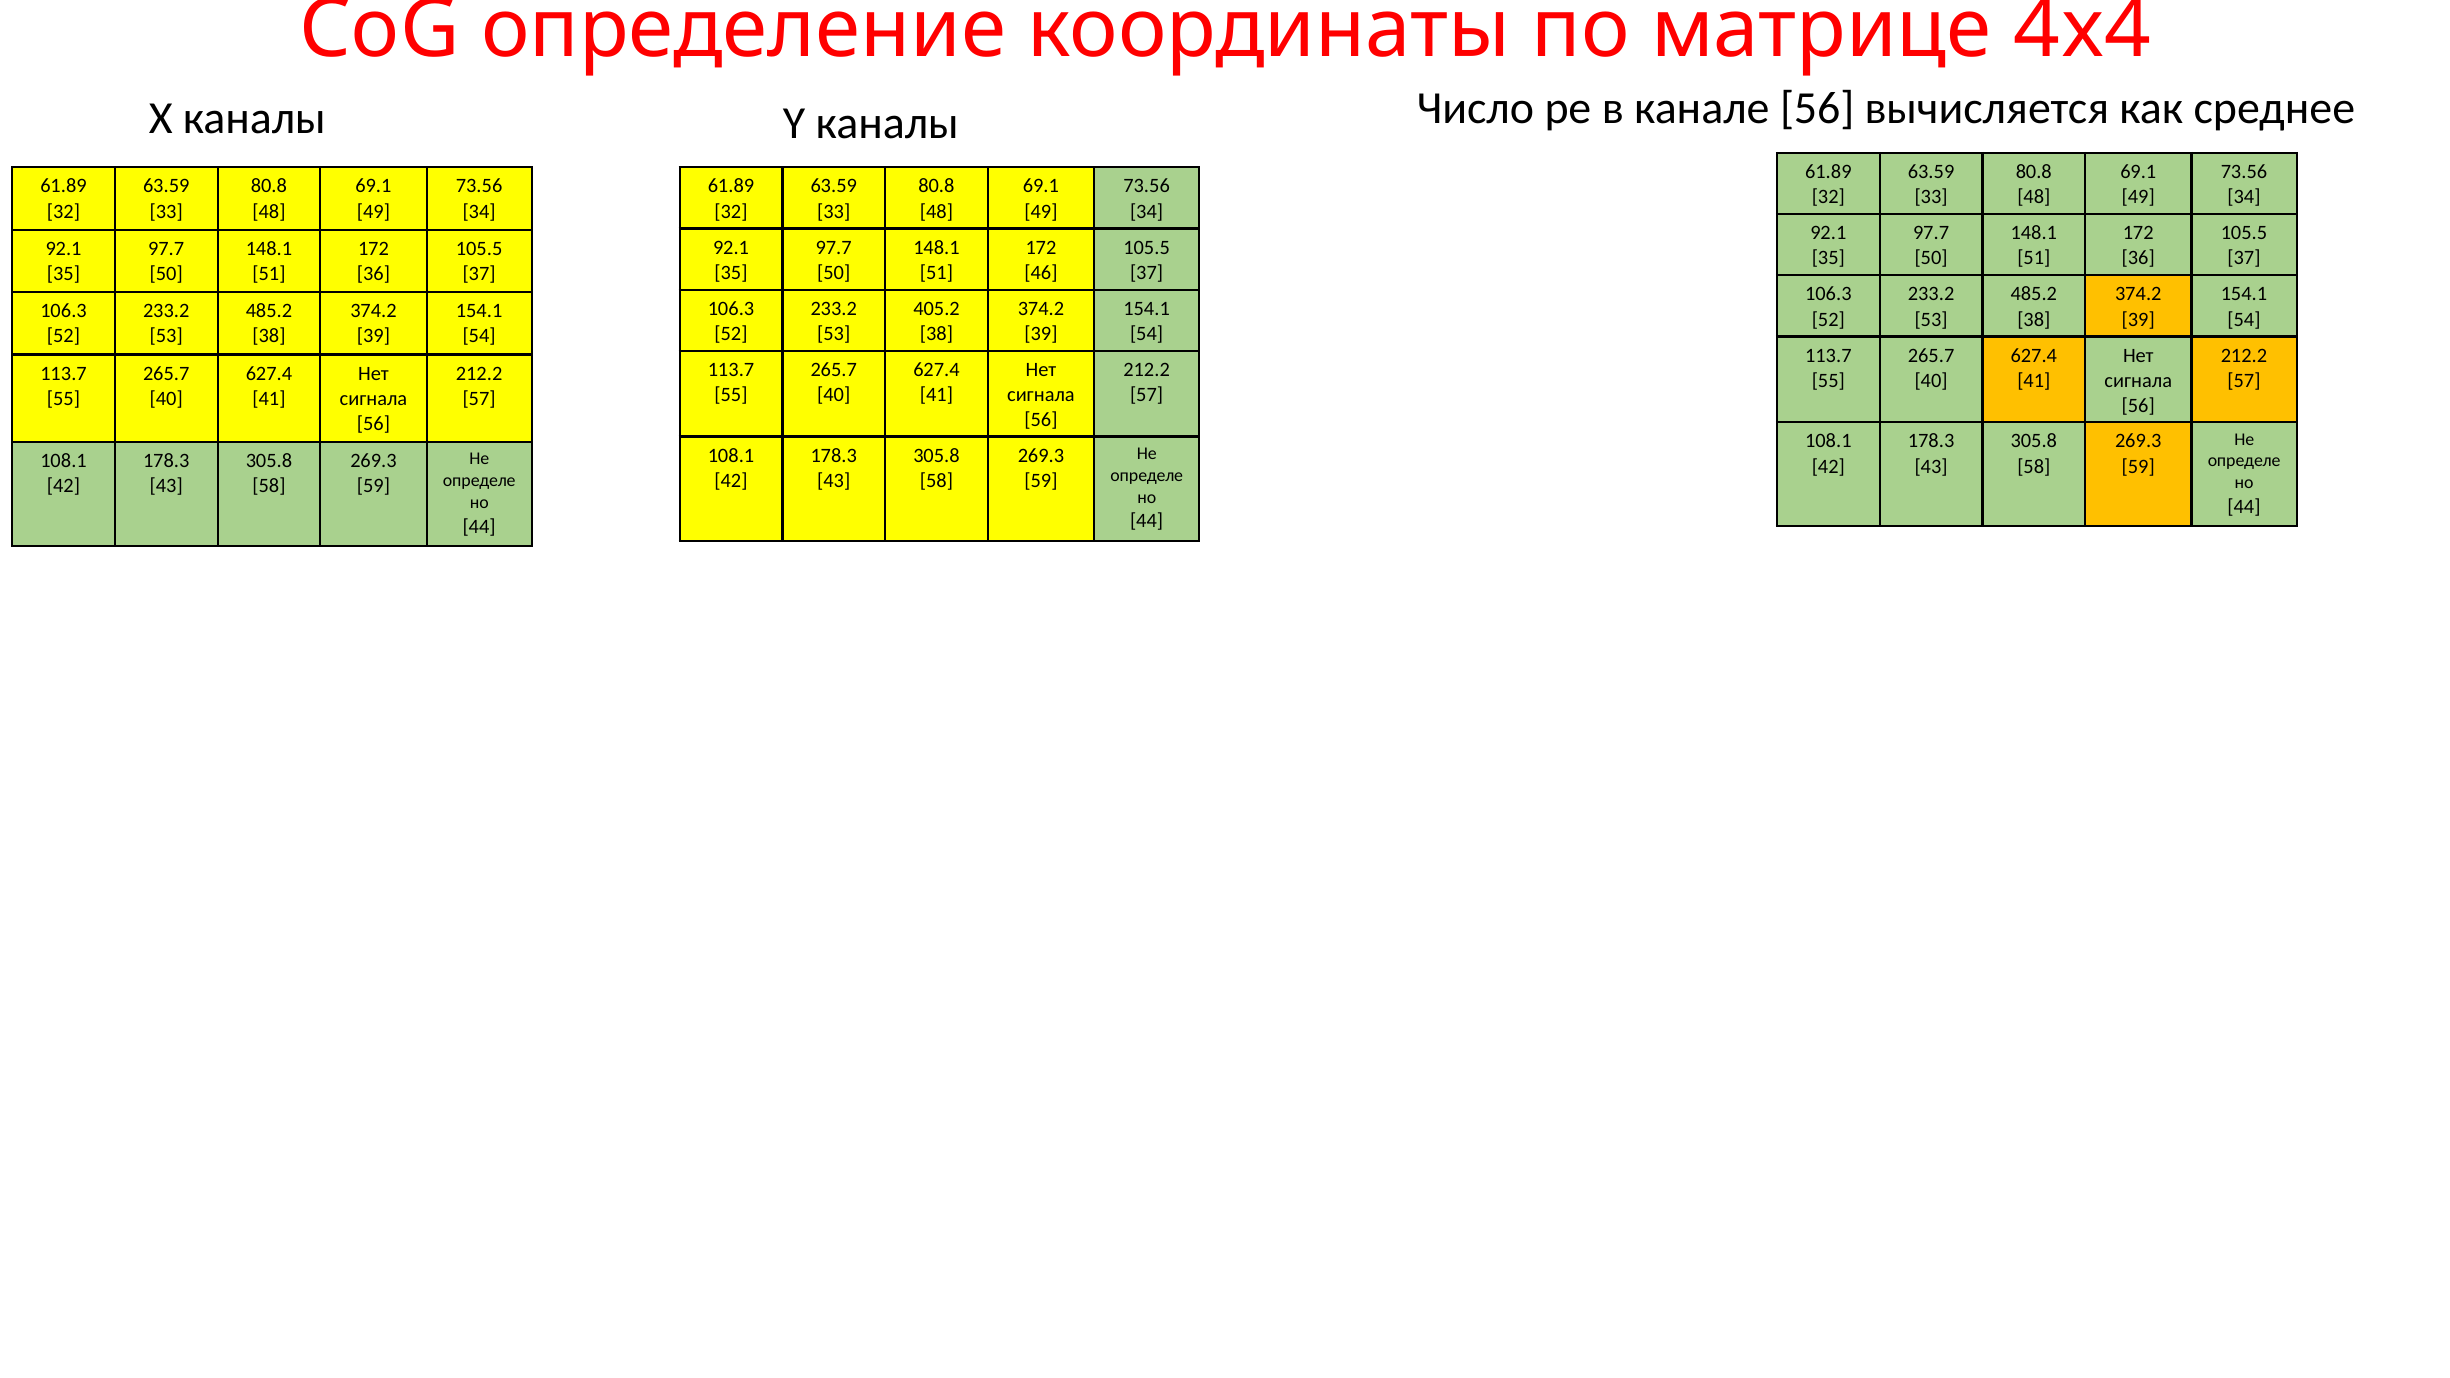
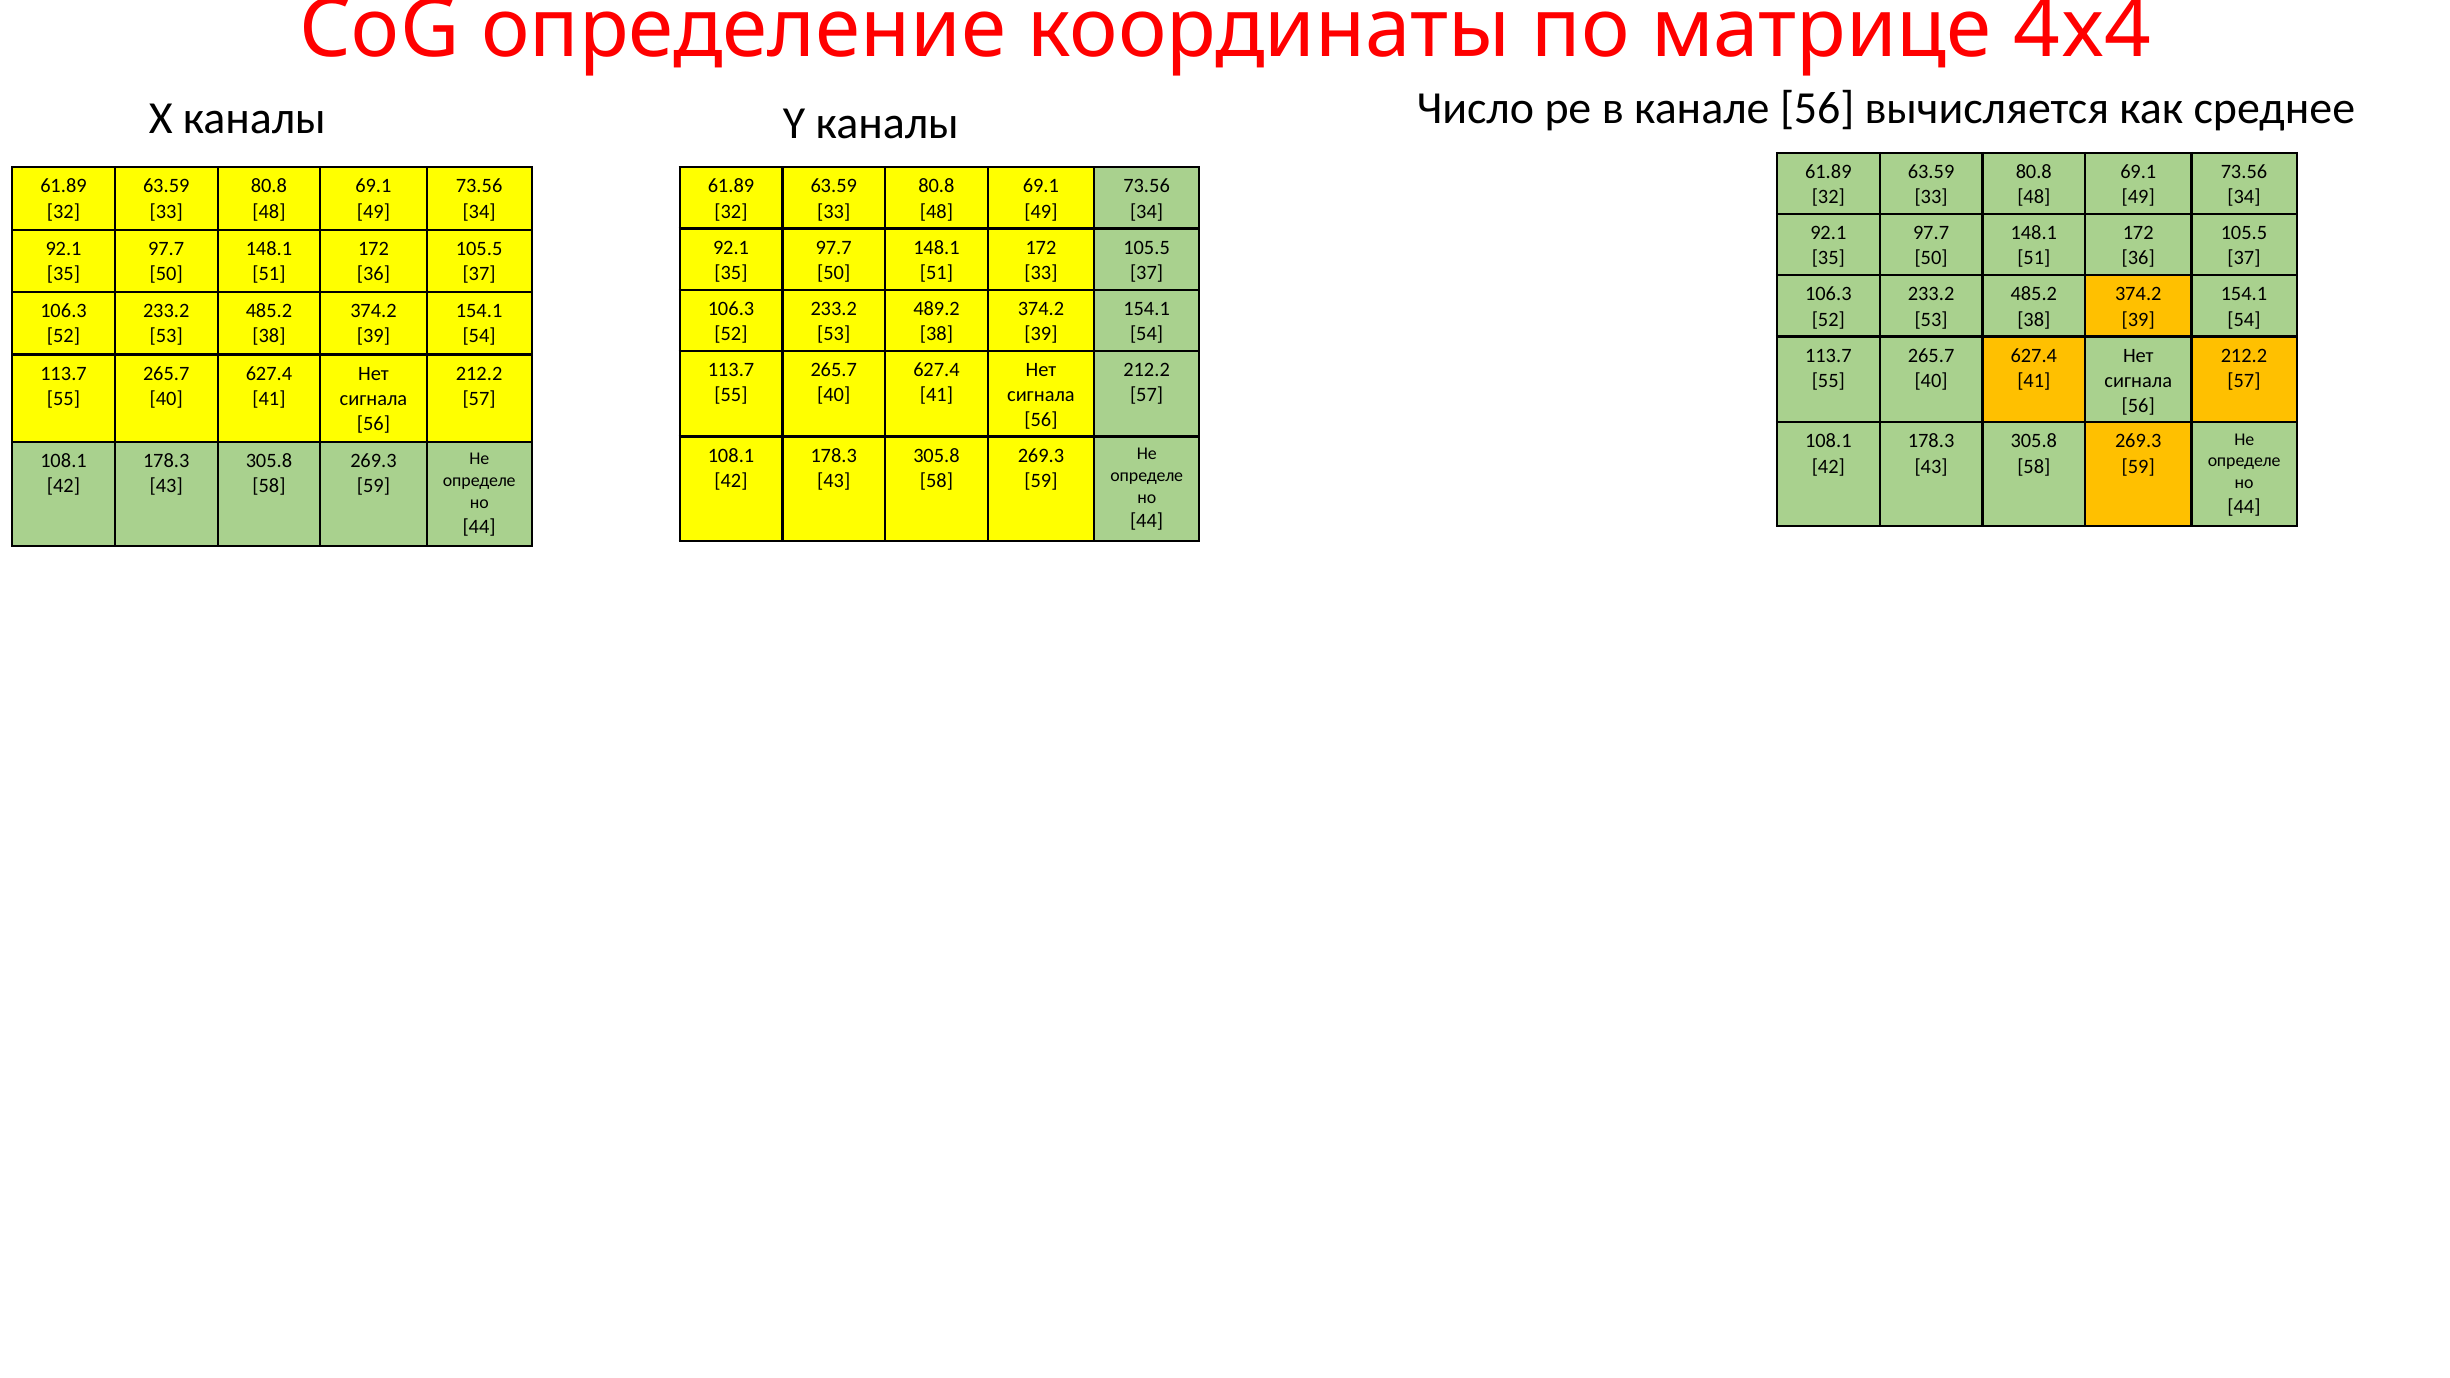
46: 46 -> 33 (1041, 273)
405.2: 405.2 -> 489.2 (937, 309)
